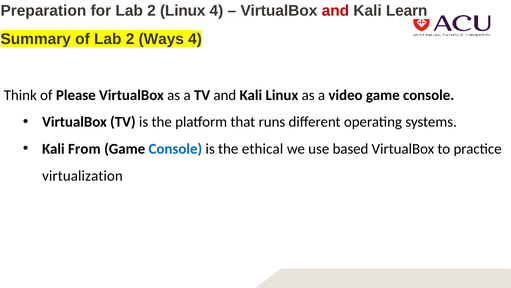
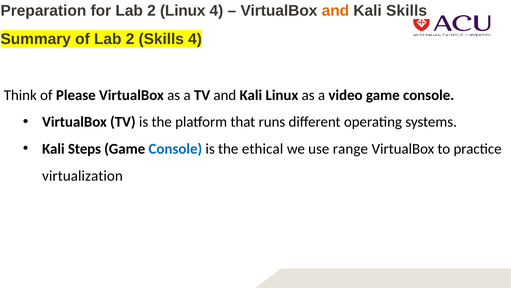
and colour: red -> orange (335, 11)
Kali Learn: Learn -> Skills (407, 11)
2 Ways: Ways -> Skills (161, 39)
From: From -> Steps (84, 149)
based: based -> range (350, 149)
